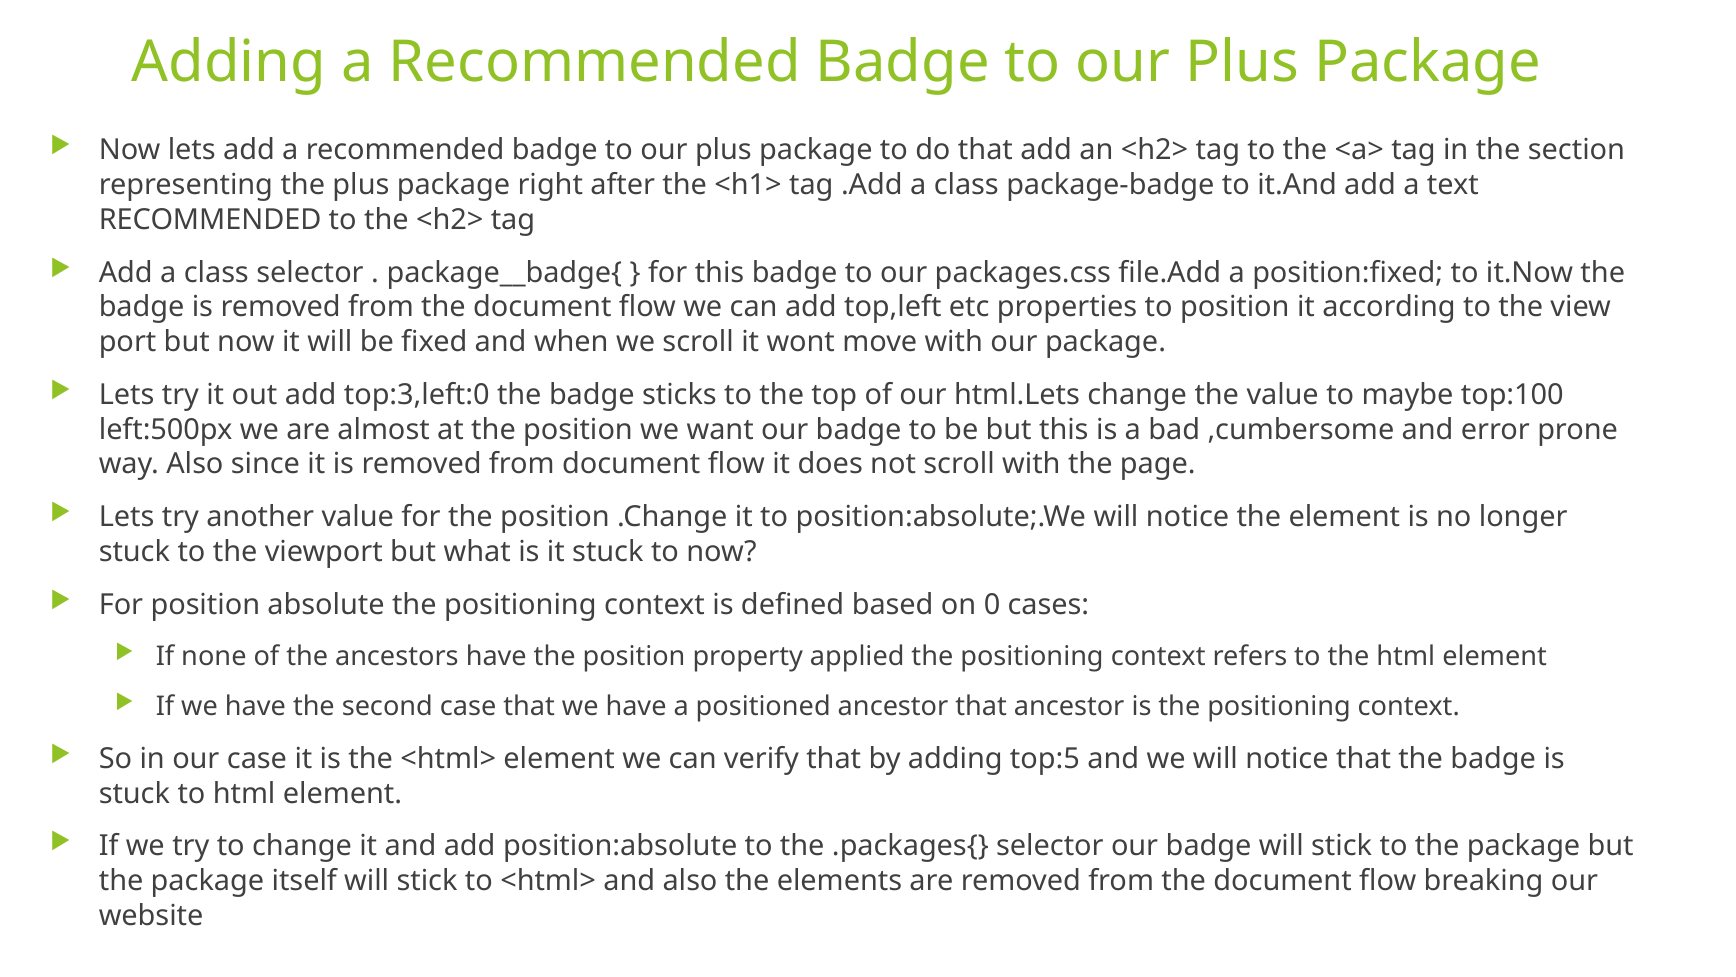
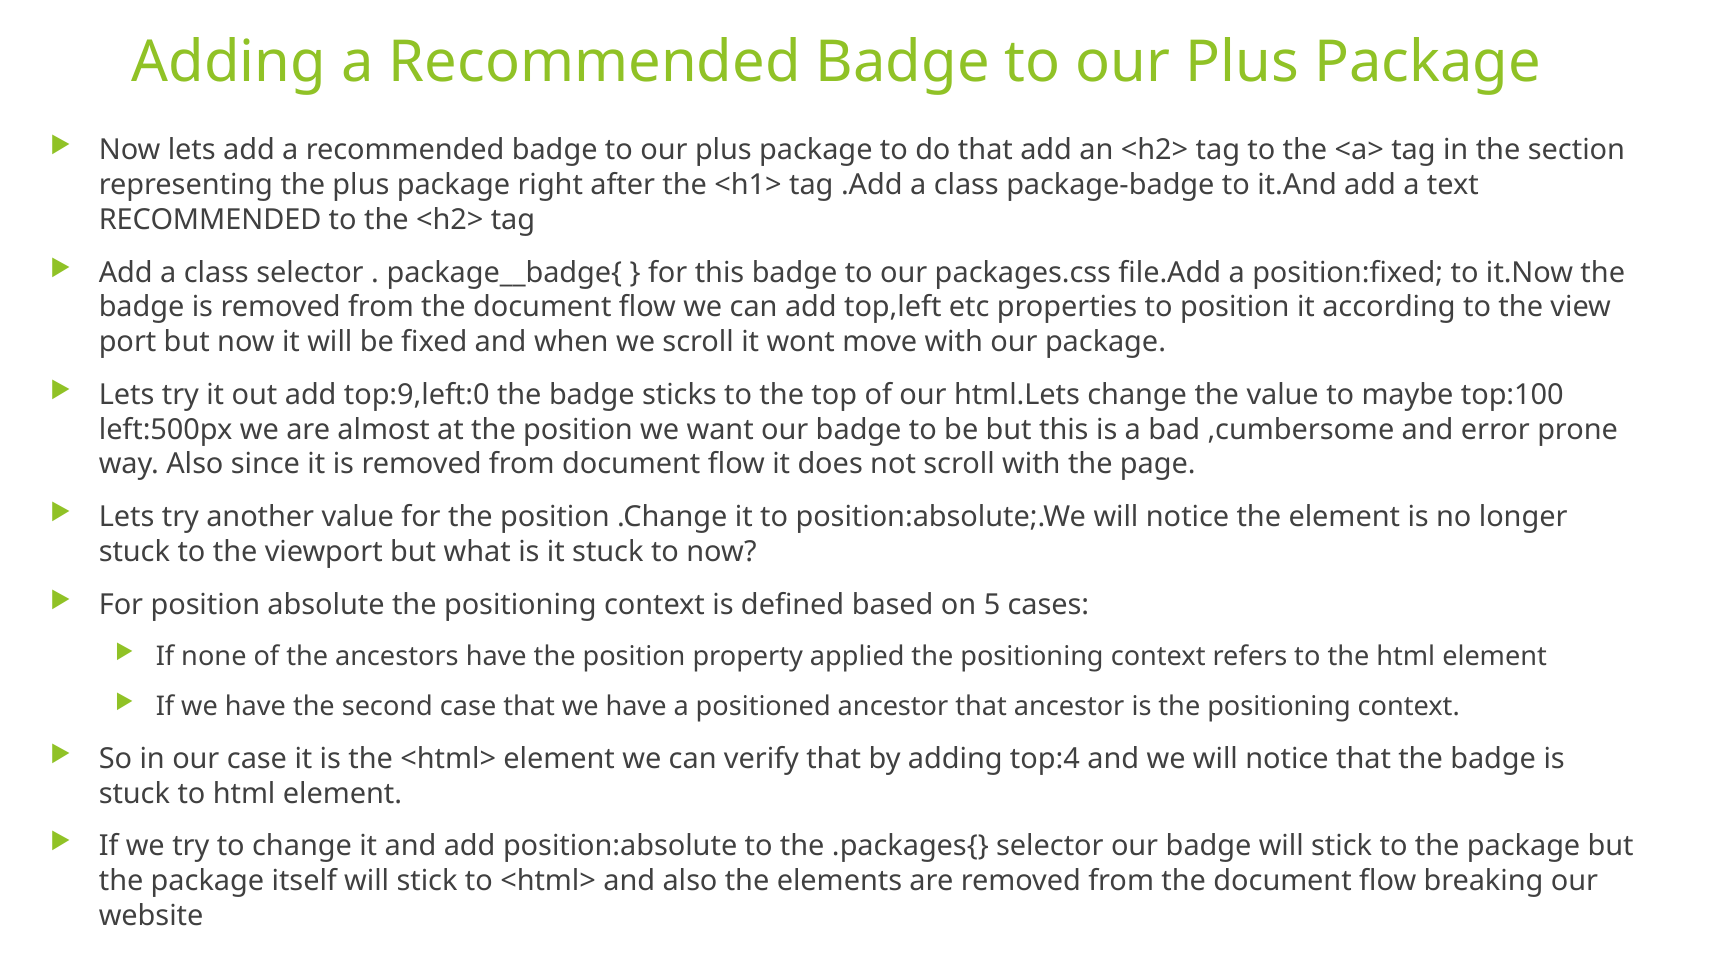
top:3,left:0: top:3,left:0 -> top:9,left:0 (417, 395)
0: 0 -> 5 (992, 604)
top:5: top:5 -> top:4 (1045, 758)
